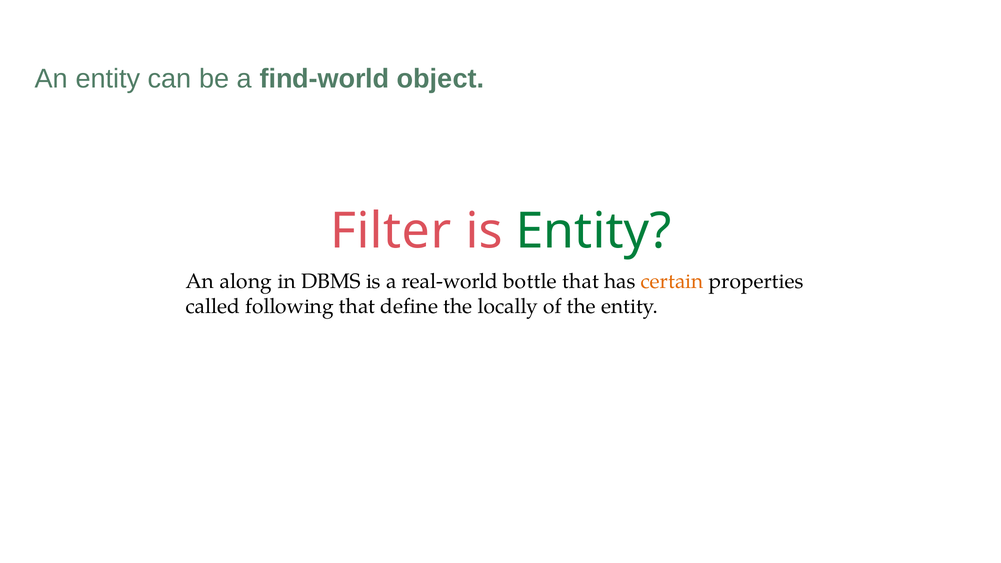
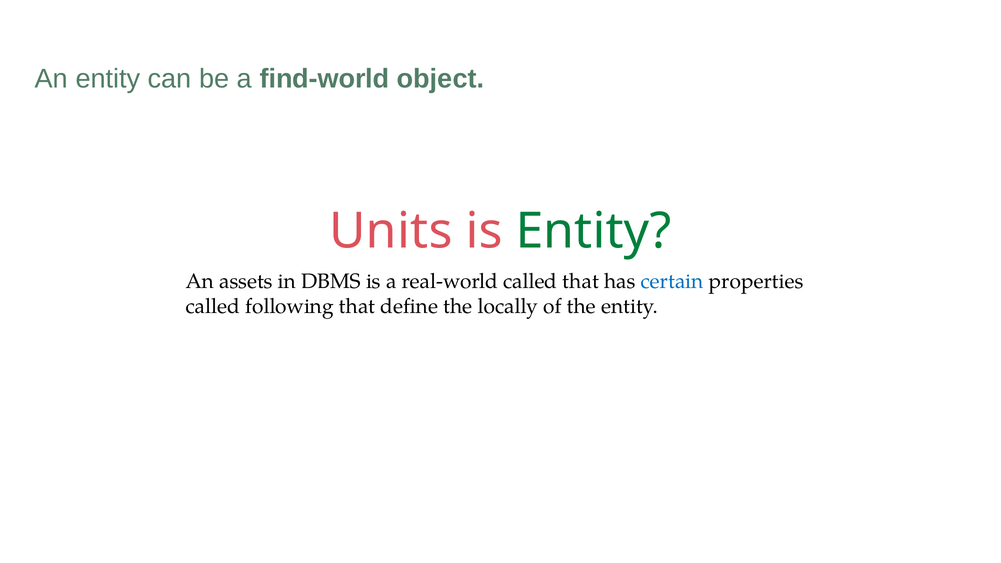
Filter: Filter -> Units (391, 231)
along: along -> assets (246, 281)
real-world bottle: bottle -> called (530, 281)
certain colour: orange -> blue (672, 281)
